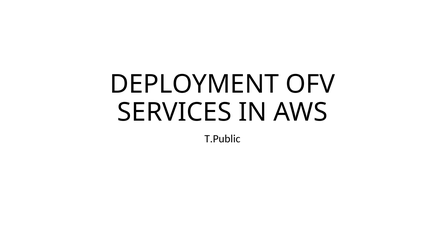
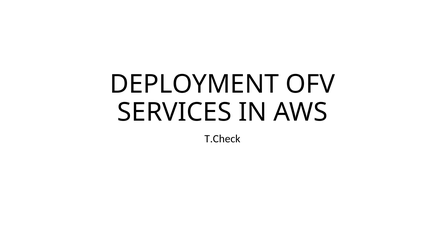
T.Public: T.Public -> T.Check (222, 139)
